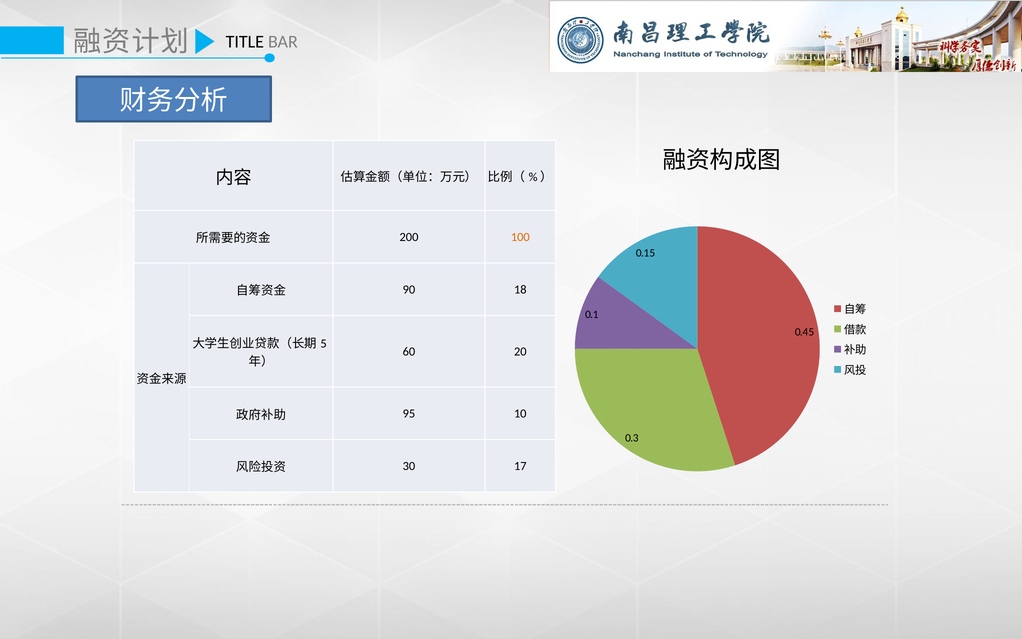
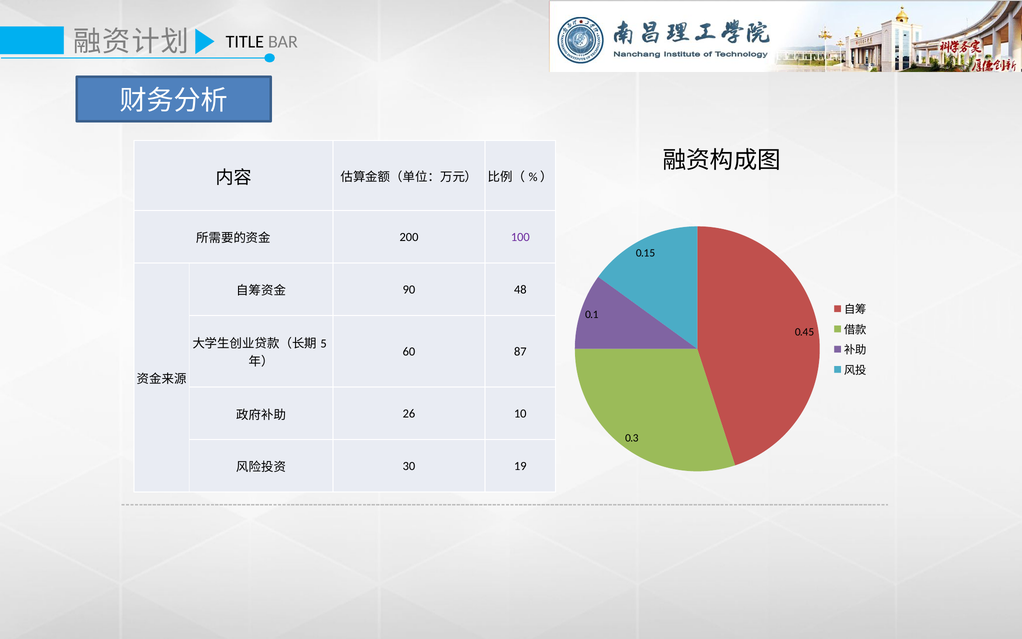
100 colour: orange -> purple (520, 237)
18: 18 -> 48 (520, 289)
20: 20 -> 87 (520, 352)
95: 95 -> 26 (409, 414)
17: 17 -> 19 (520, 466)
